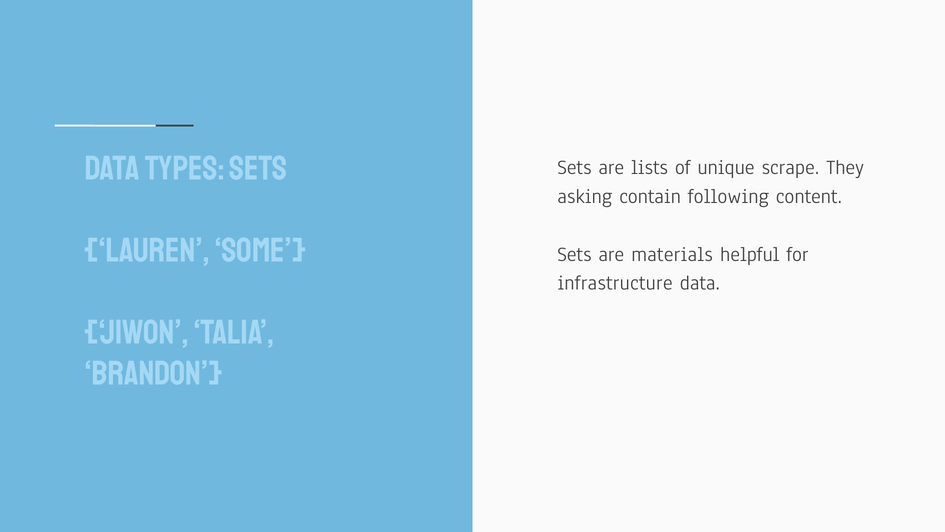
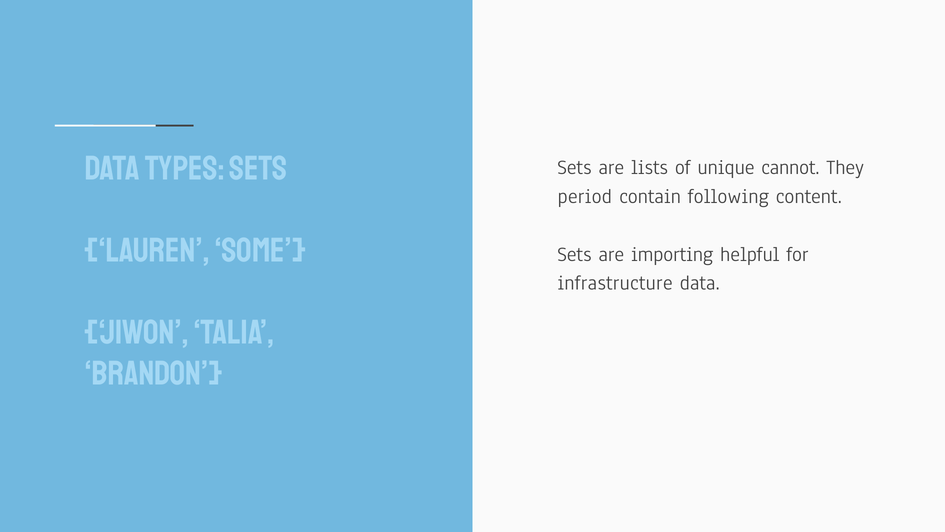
scrape: scrape -> cannot (791, 167)
asking: asking -> period (585, 196)
materials: materials -> importing (672, 254)
